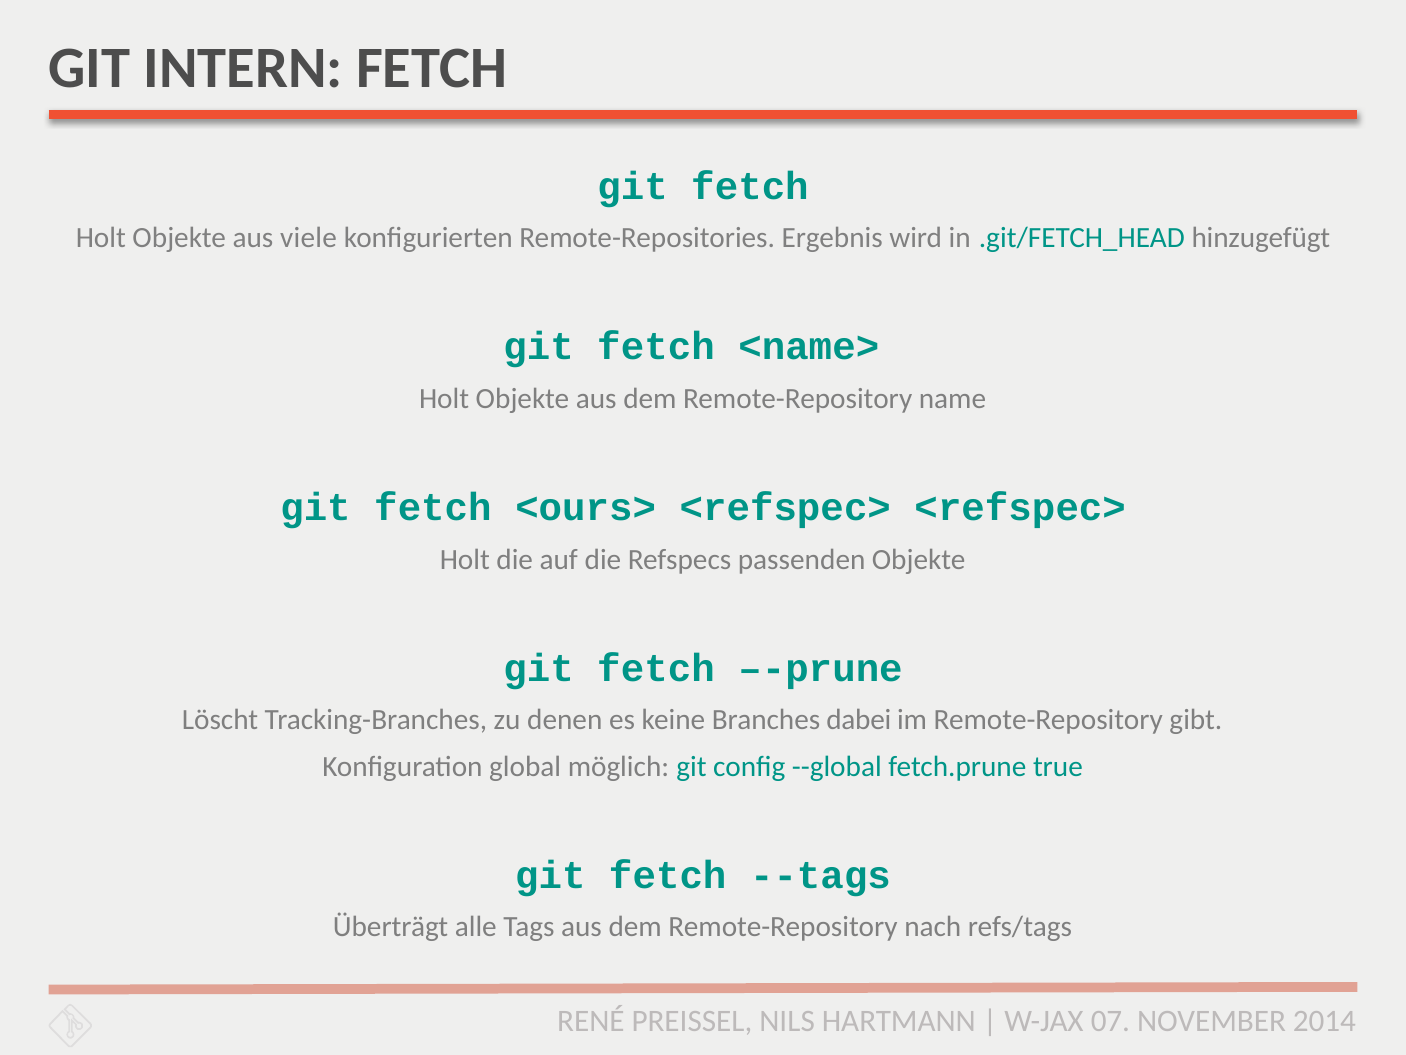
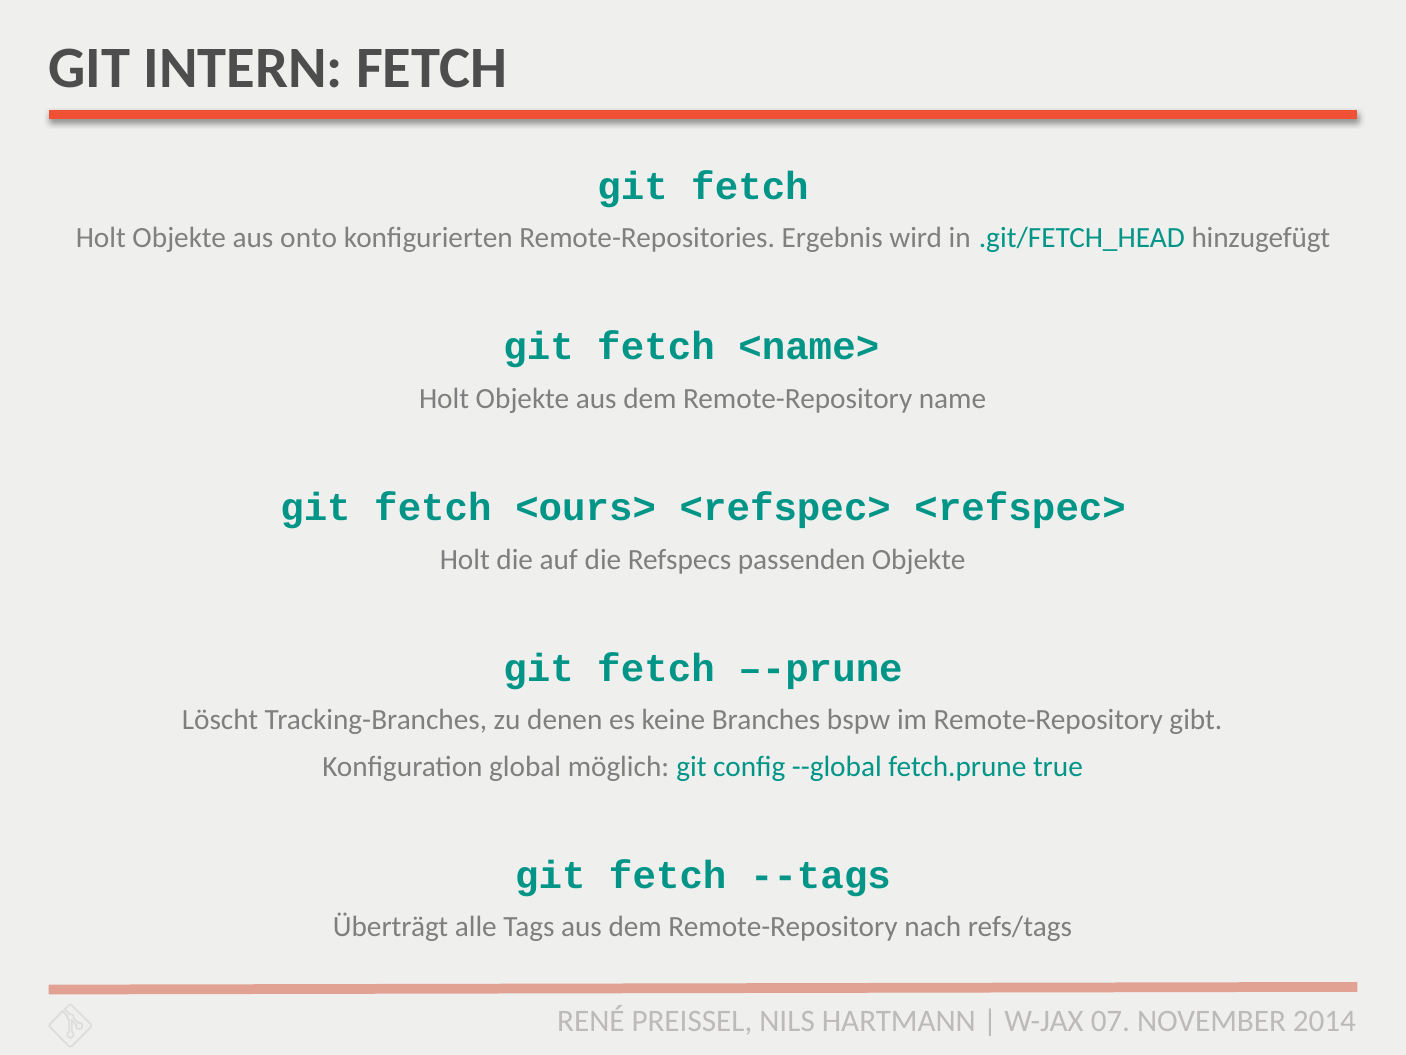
viele: viele -> onto (309, 238)
dabei: dabei -> bspw (859, 720)
